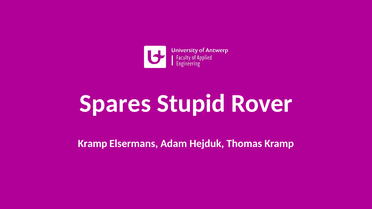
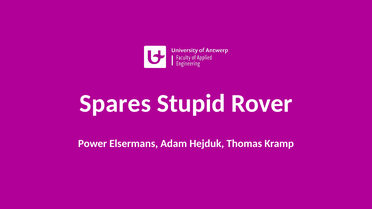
Kramp: Kramp -> Power (93, 144)
